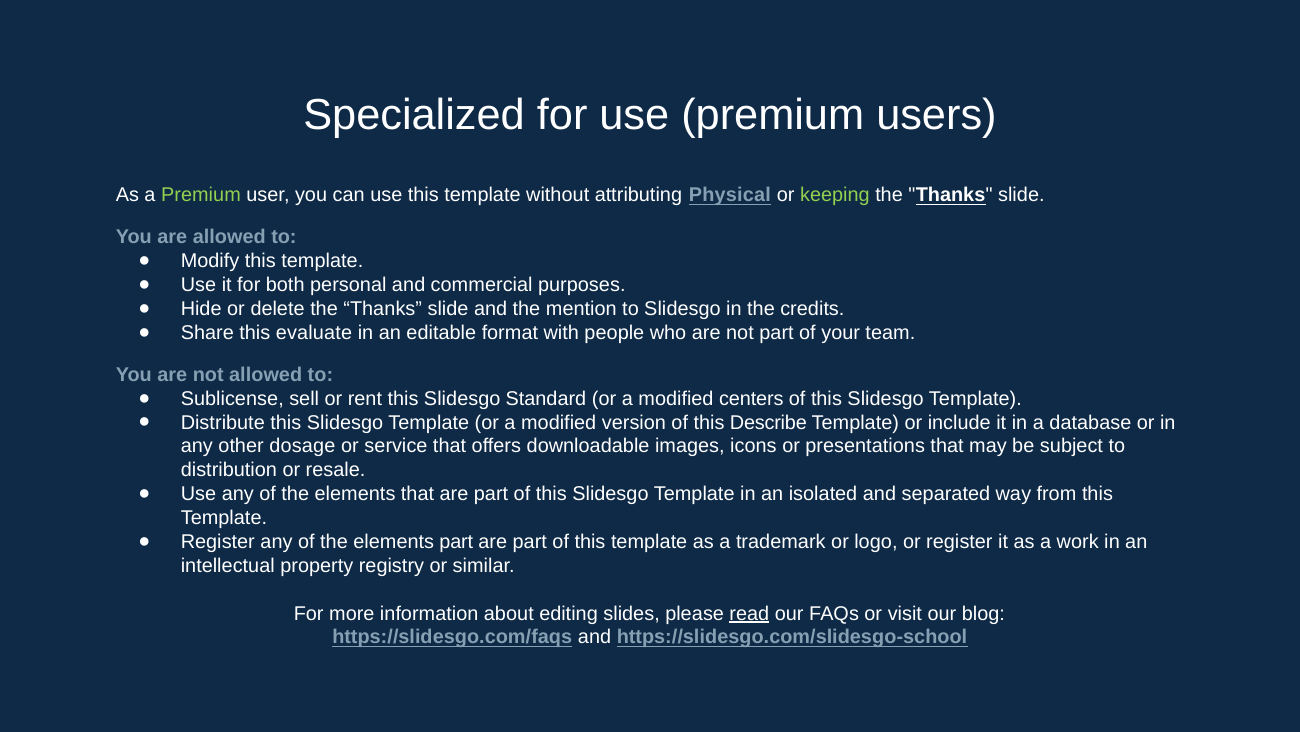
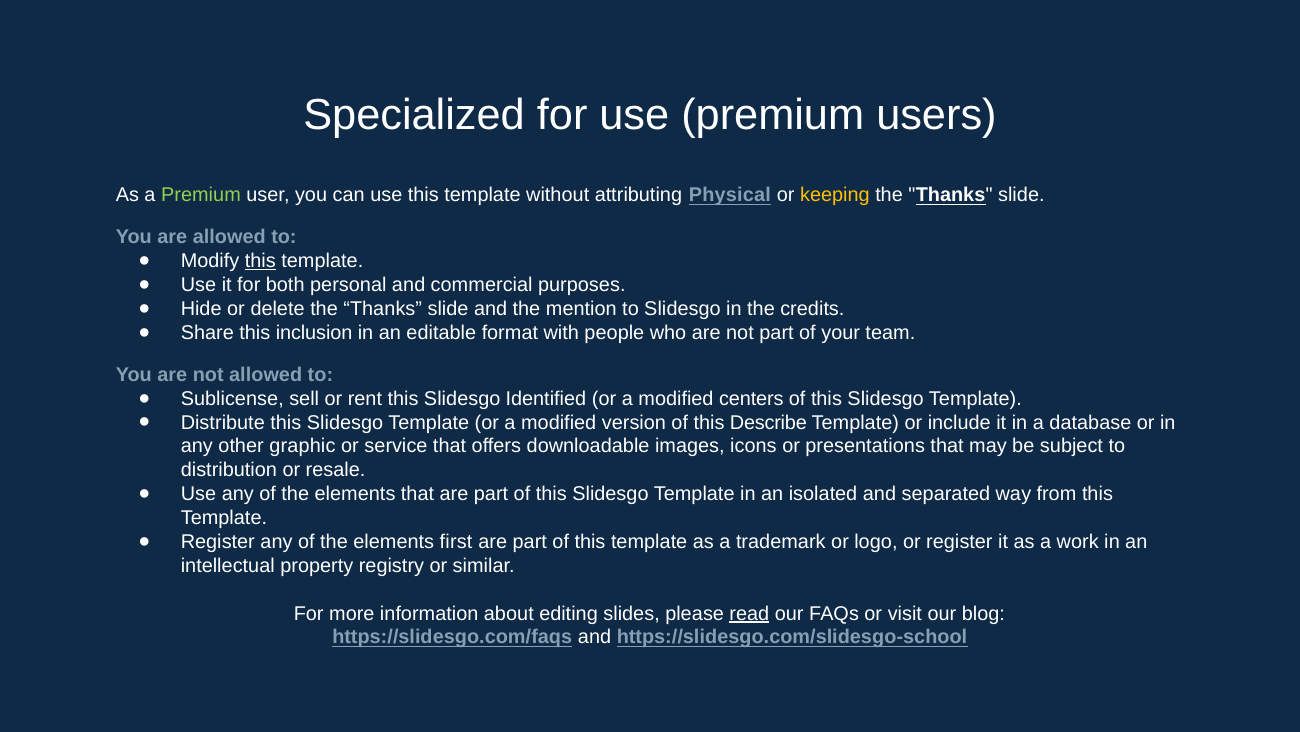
keeping colour: light green -> yellow (835, 195)
this underline: none -> present (260, 261)
evaluate: evaluate -> inclusion (314, 332)
Standard: Standard -> Identified (546, 398)
dosage: dosage -> graphic (302, 446)
elements part: part -> first (456, 541)
